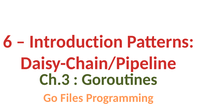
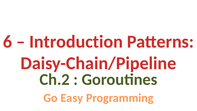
Ch.3: Ch.3 -> Ch.2 (55, 79)
Files: Files -> Easy (72, 98)
